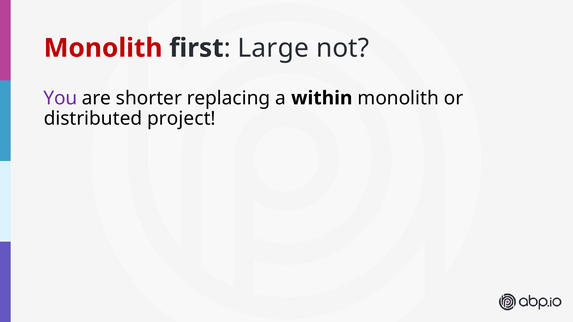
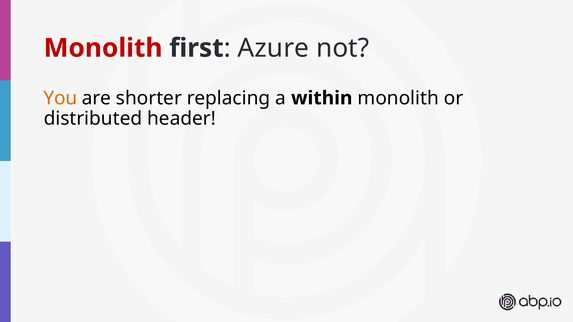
Large: Large -> Azure (273, 48)
You colour: purple -> orange (60, 98)
project: project -> header (182, 119)
